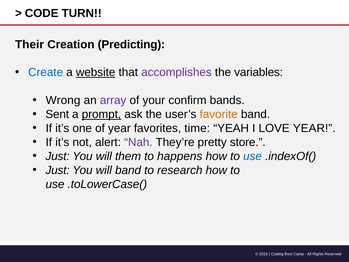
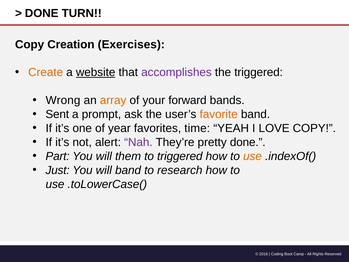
CODE: CODE -> DONE (42, 13)
Their: Their -> Copy (30, 44)
Predicting: Predicting -> Exercises (131, 44)
Create colour: blue -> orange (46, 72)
the variables: variables -> triggered (259, 72)
array colour: purple -> orange (113, 100)
confirm: confirm -> forward (187, 100)
prompt underline: present -> none (101, 114)
LOVE YEAR: YEAR -> COPY (314, 128)
pretty store: store -> done (248, 142)
Just: Just -> Part (58, 156)
to happens: happens -> triggered (180, 156)
use colour: blue -> orange (253, 156)
